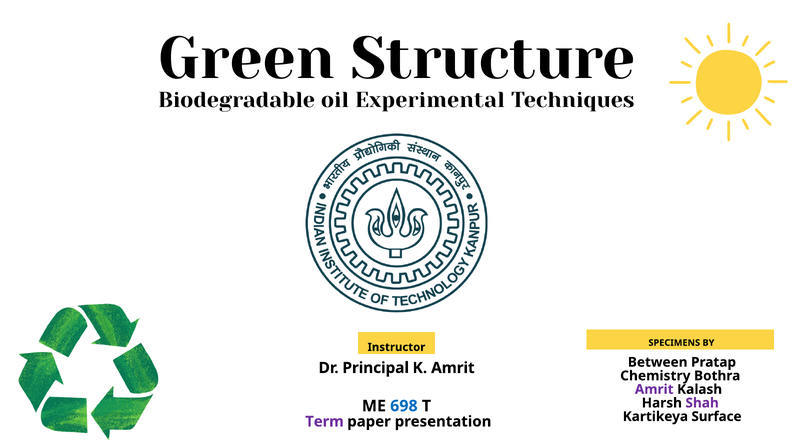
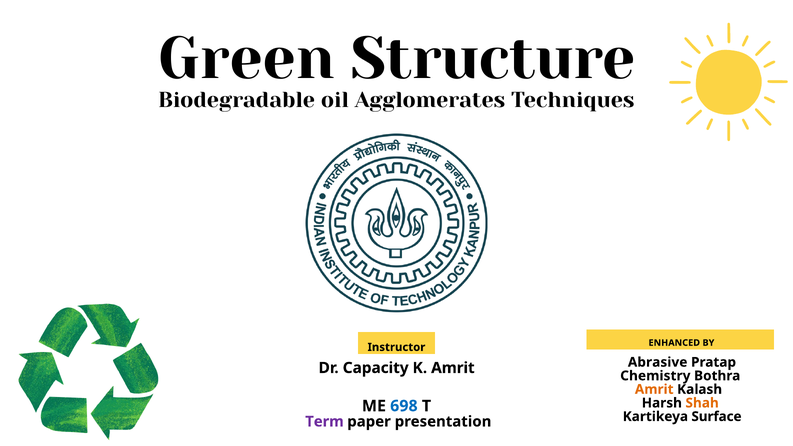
Experimental: Experimental -> Agglomerates (430, 100)
SPECIMENS: SPECIMENS -> ENHANCED (674, 343)
Between: Between -> Abrasive (658, 362)
Principal: Principal -> Capacity (376, 368)
Amrit colour: purple -> orange (654, 389)
Shah colour: purple -> orange (702, 403)
